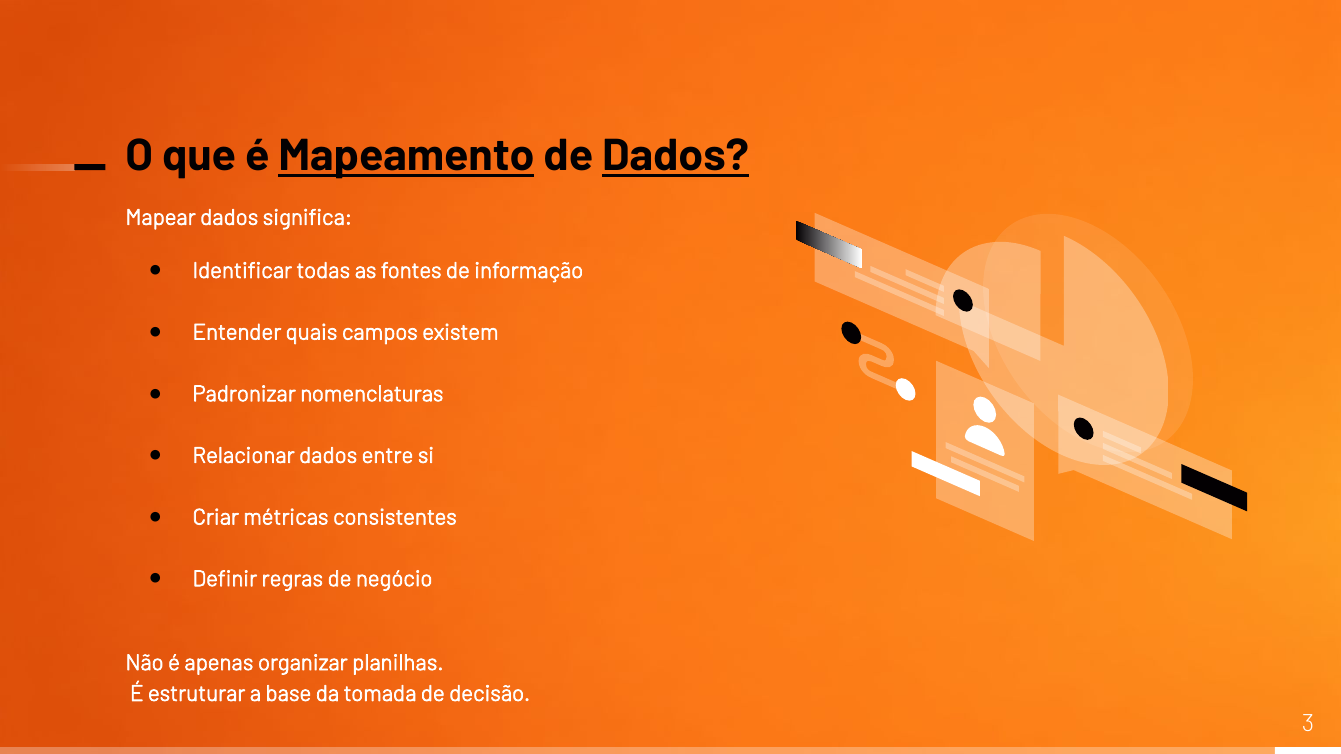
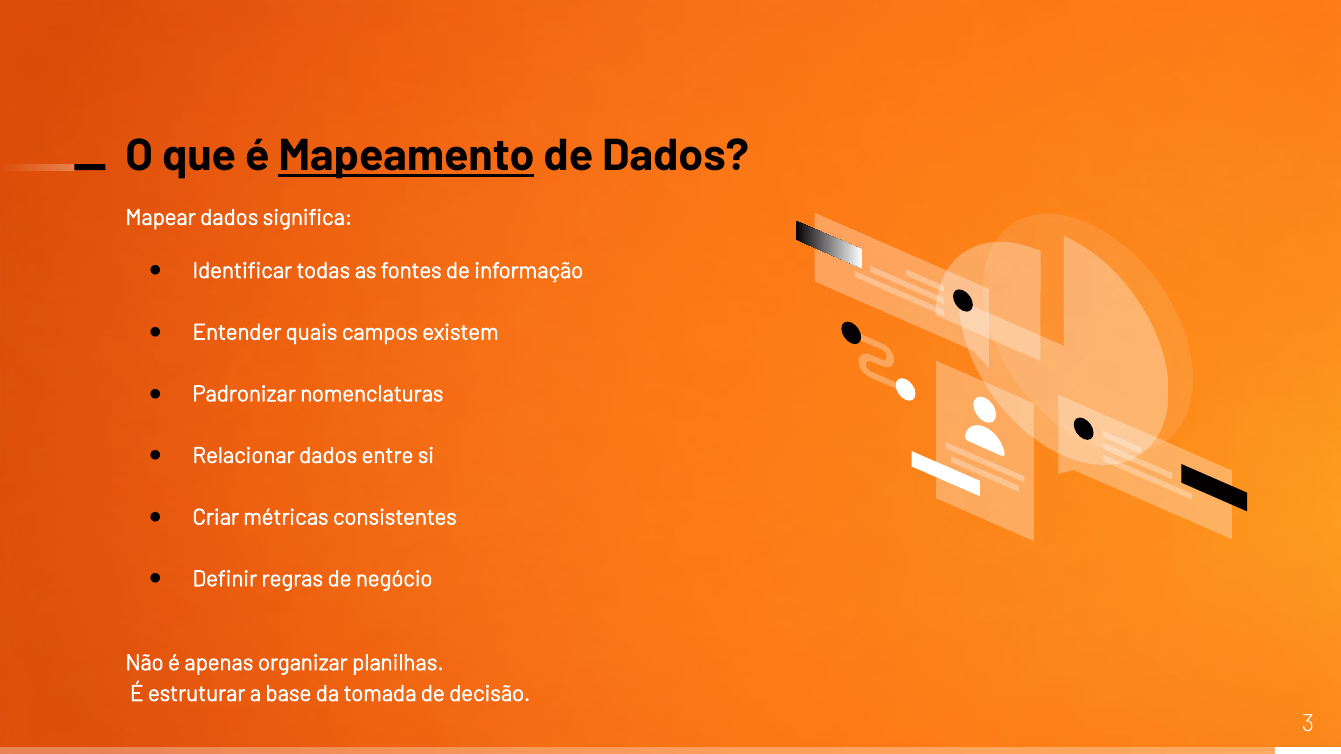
Dados underline: present -> none (676, 156)
